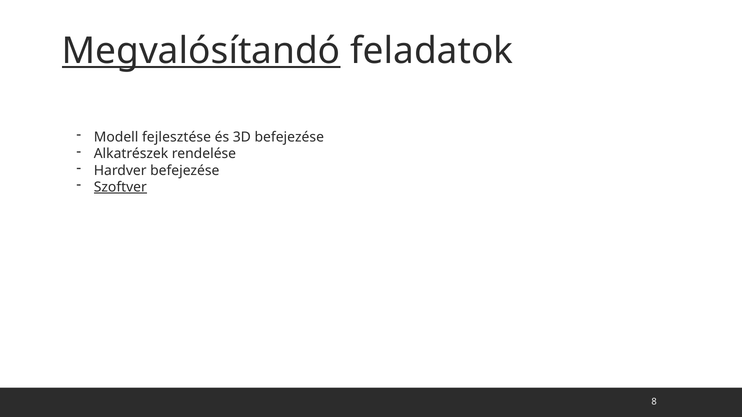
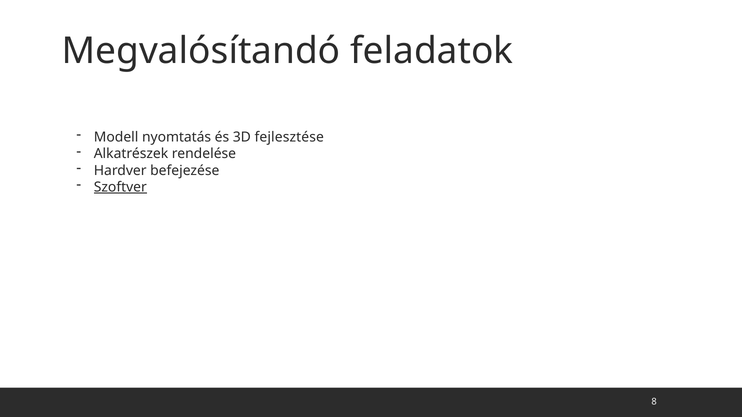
Megvalósítandó underline: present -> none (201, 51)
fejlesztése: fejlesztése -> nyomtatás (177, 137)
3D befejezése: befejezése -> fejlesztése (289, 137)
